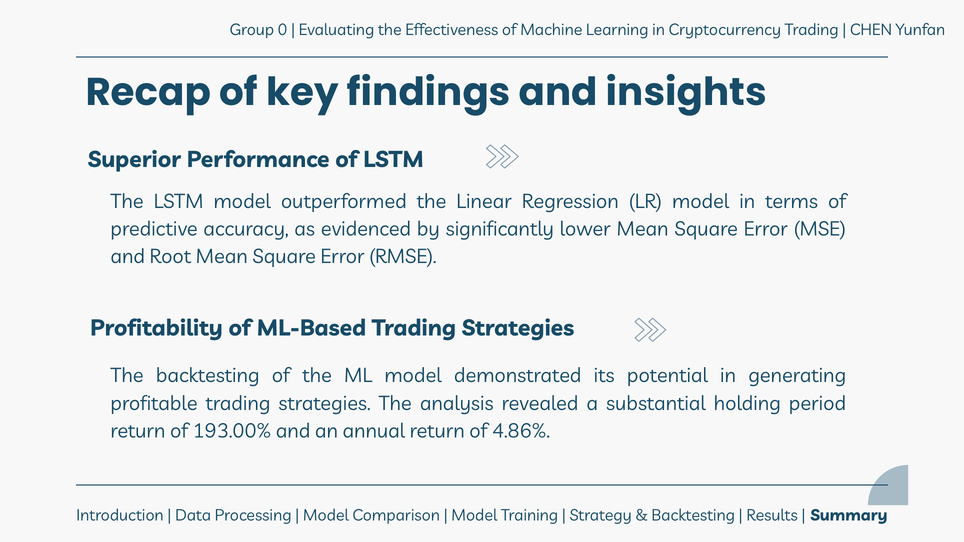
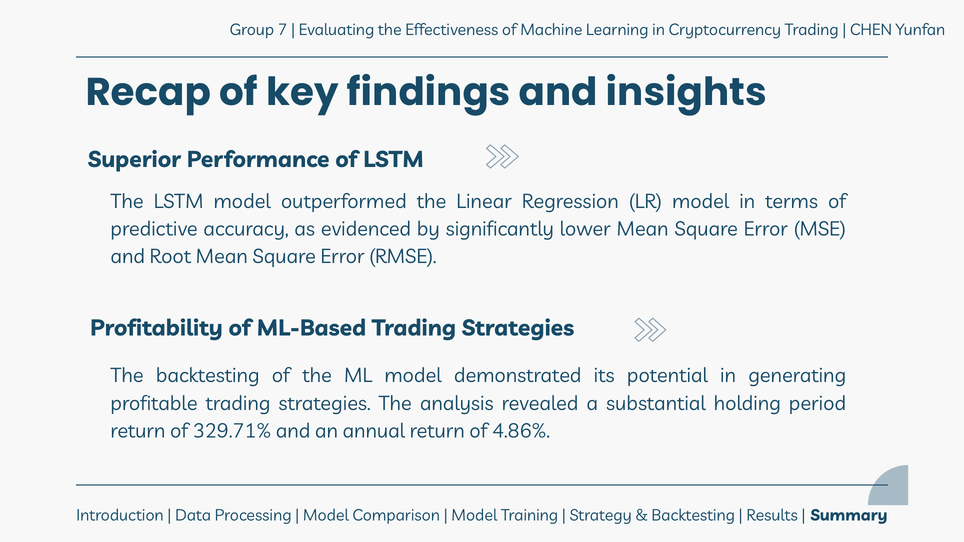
0: 0 -> 7 (283, 30)
193.00%: 193.00% -> 329.71% (232, 431)
